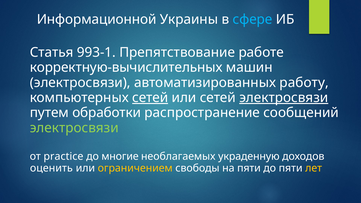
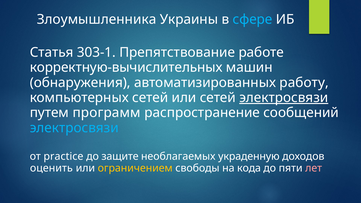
Информационной: Информационной -> Злоумышленника (97, 19)
993-1: 993-1 -> 303-1 (96, 52)
электросвязи: электросвязи -> обнаружения (80, 83)
сетей underline: present -> none (150, 98)
обработки: обработки -> программ (107, 113)
электросвязи colour: light green -> light blue (74, 128)
многие: многие -> защите (120, 156)
на пяти: пяти -> кода (249, 168)
лет colour: yellow -> pink (314, 168)
